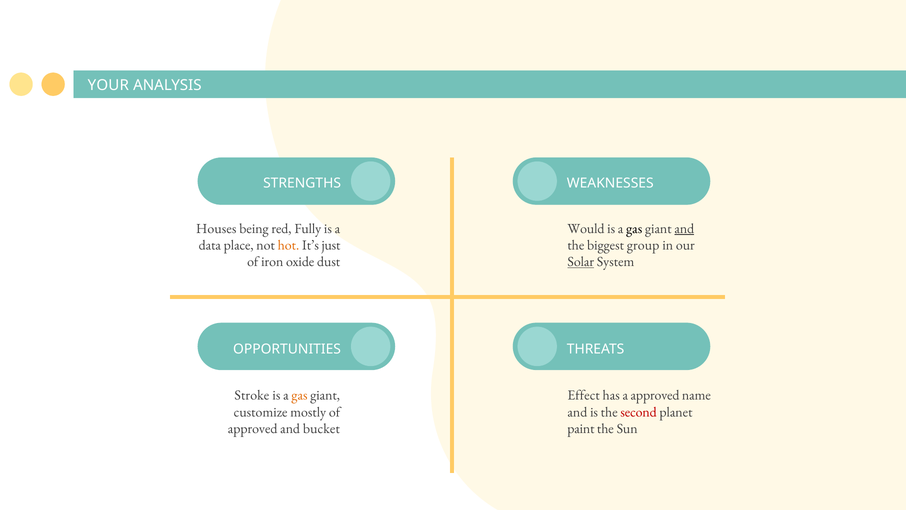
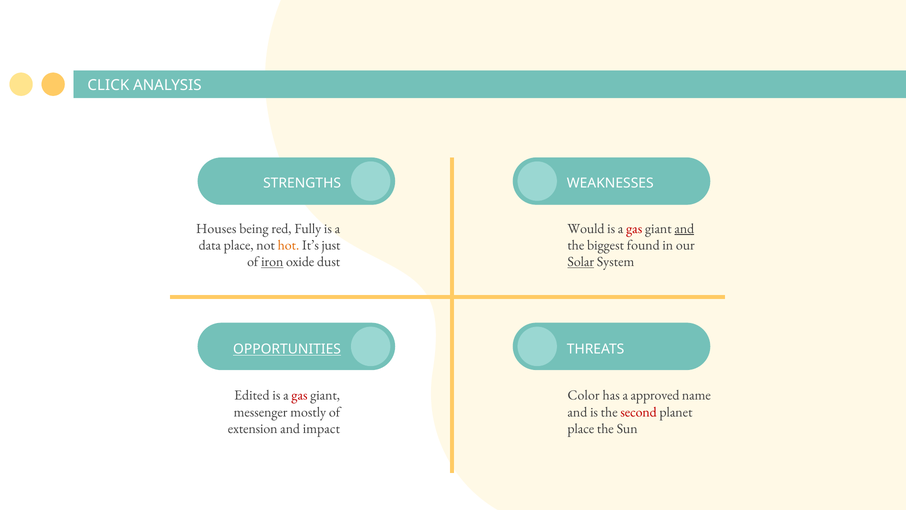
YOUR: YOUR -> CLICK (108, 85)
gas colour: black -> red (634, 228)
group: group -> found (643, 245)
iron underline: none -> present (272, 262)
OPPORTUNITIES underline: none -> present (287, 349)
Stroke: Stroke -> Edited (252, 395)
gas colour: orange -> red (299, 395)
Effect: Effect -> Color (584, 395)
customize: customize -> messenger (261, 412)
approved: approved -> extension (253, 428)
bucket: bucket -> impact (321, 428)
paint: paint -> place (581, 428)
